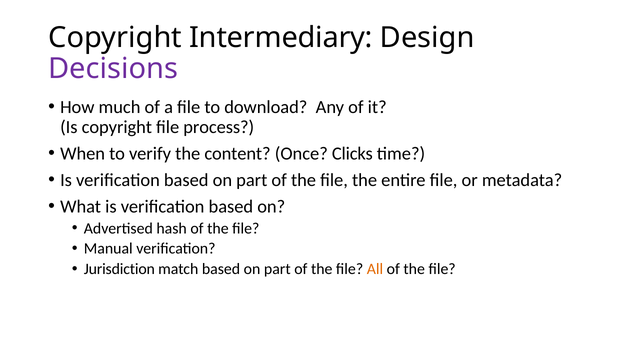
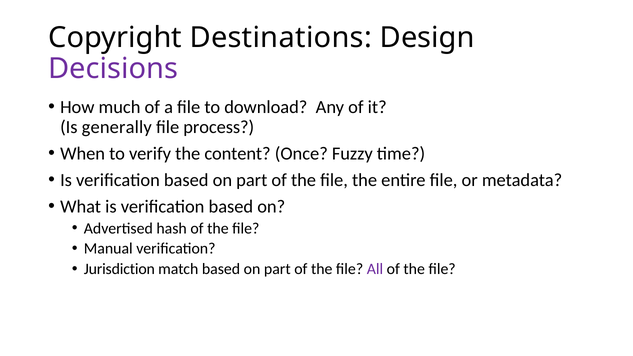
Intermediary: Intermediary -> Destinations (281, 38)
Is copyright: copyright -> generally (117, 127)
Clicks: Clicks -> Fuzzy (352, 154)
All colour: orange -> purple (375, 269)
